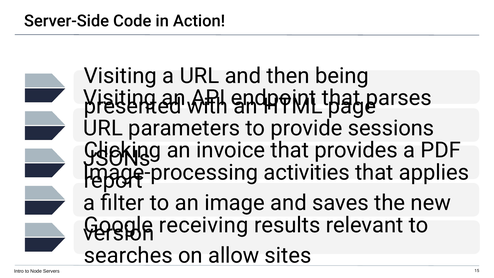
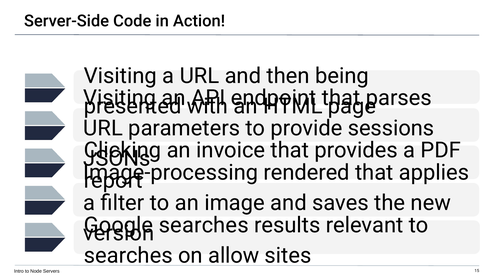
activities: activities -> rendered (307, 172)
receiving: receiving -> searches (204, 225)
